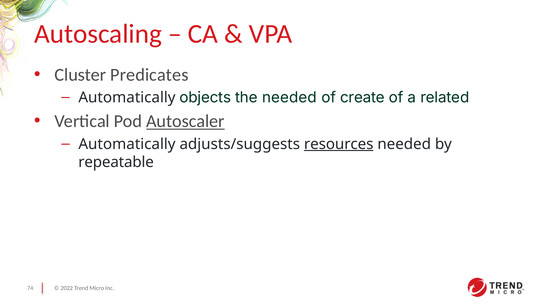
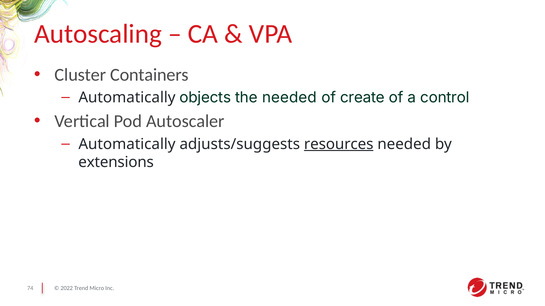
Predicates: Predicates -> Containers (149, 75)
related: related -> control (445, 98)
Autoscaler underline: present -> none (185, 121)
repeatable: repeatable -> extensions (116, 162)
